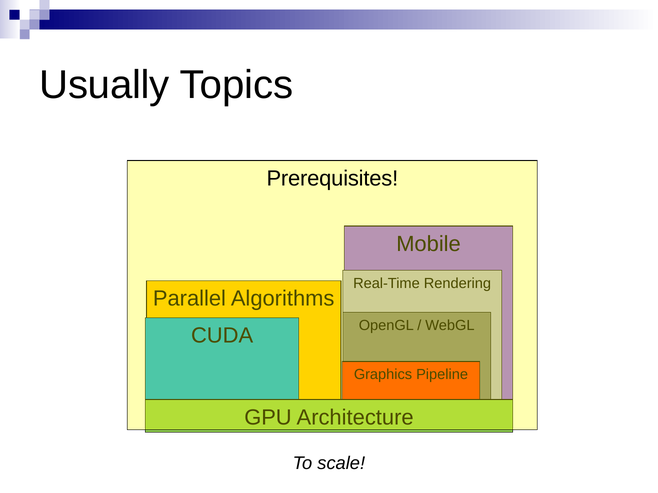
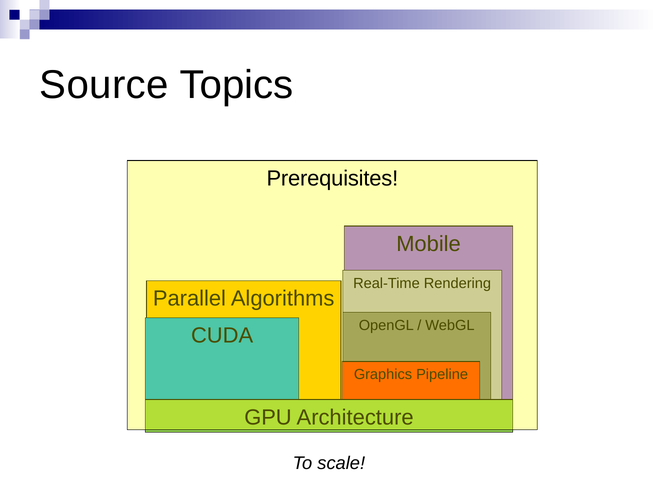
Usually: Usually -> Source (104, 85)
